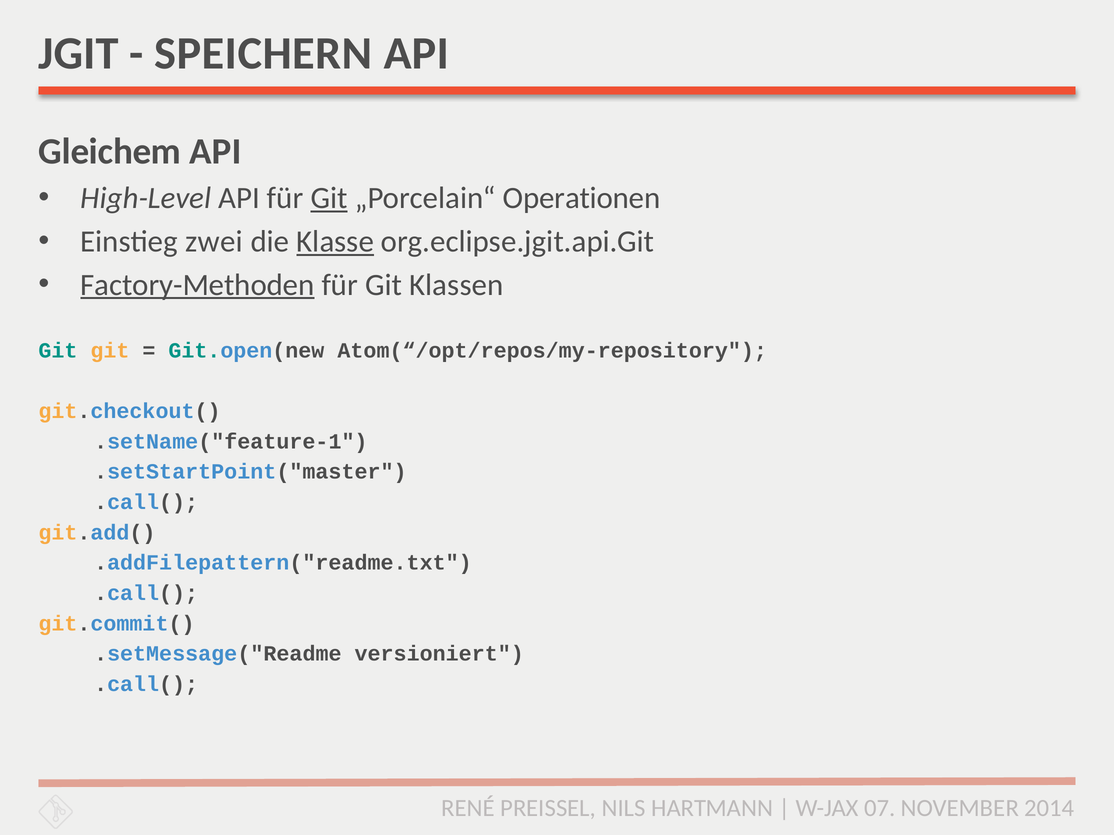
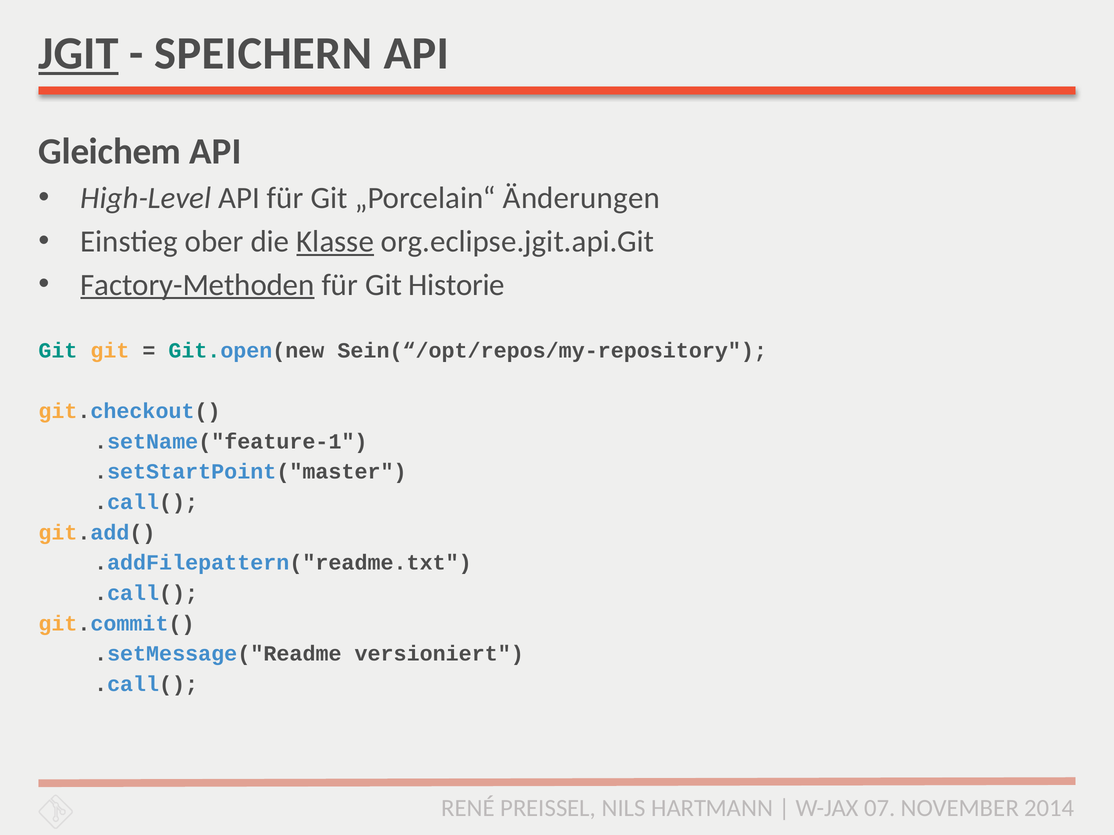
JGIT underline: none -> present (79, 54)
Git underline: present -> none (329, 198)
Operationen: Operationen -> Änderungen (581, 198)
zwei: zwei -> ober (214, 242)
Klassen: Klassen -> Historie (457, 285)
Atom(“/opt/repos/my-repository: Atom(“/opt/repos/my-repository -> Sein(“/opt/repos/my-repository (552, 351)
